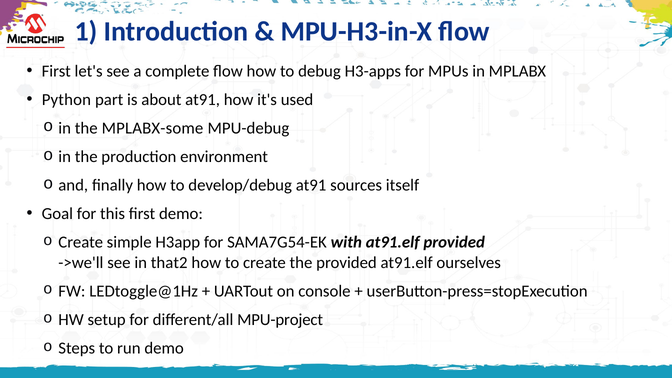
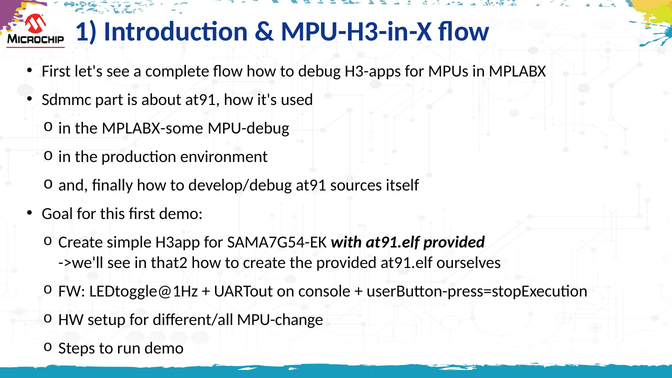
Python: Python -> Sdmmc (67, 100)
MPU-project: MPU-project -> MPU-change (280, 320)
